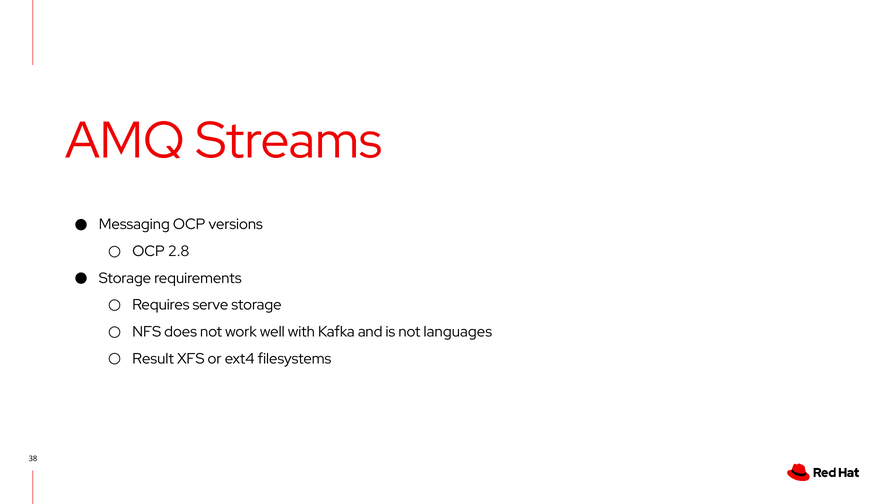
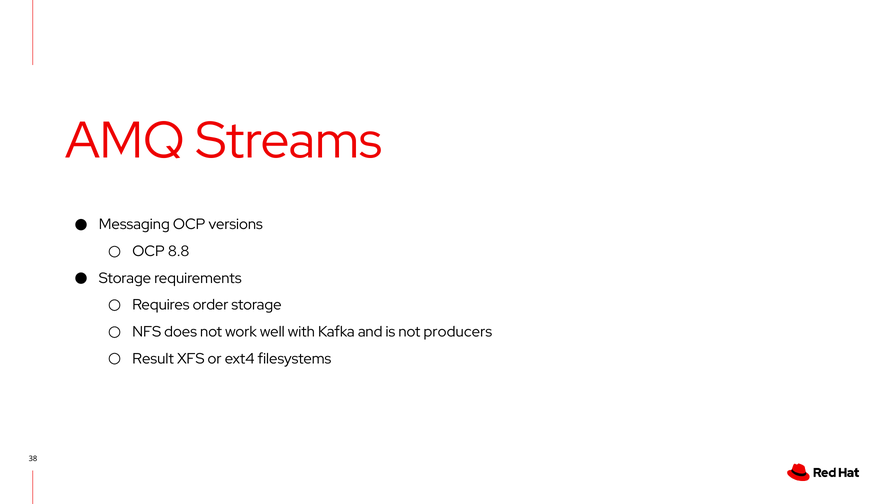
2.8: 2.8 -> 8.8 (179, 251)
serve: serve -> order (211, 305)
languages: languages -> producers (458, 332)
